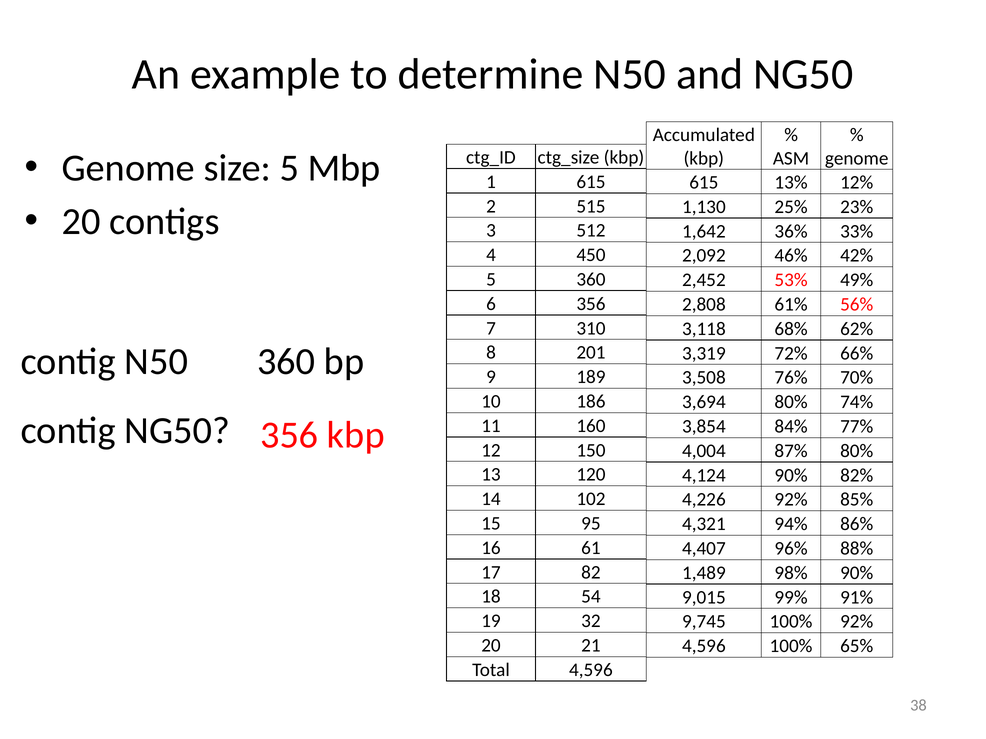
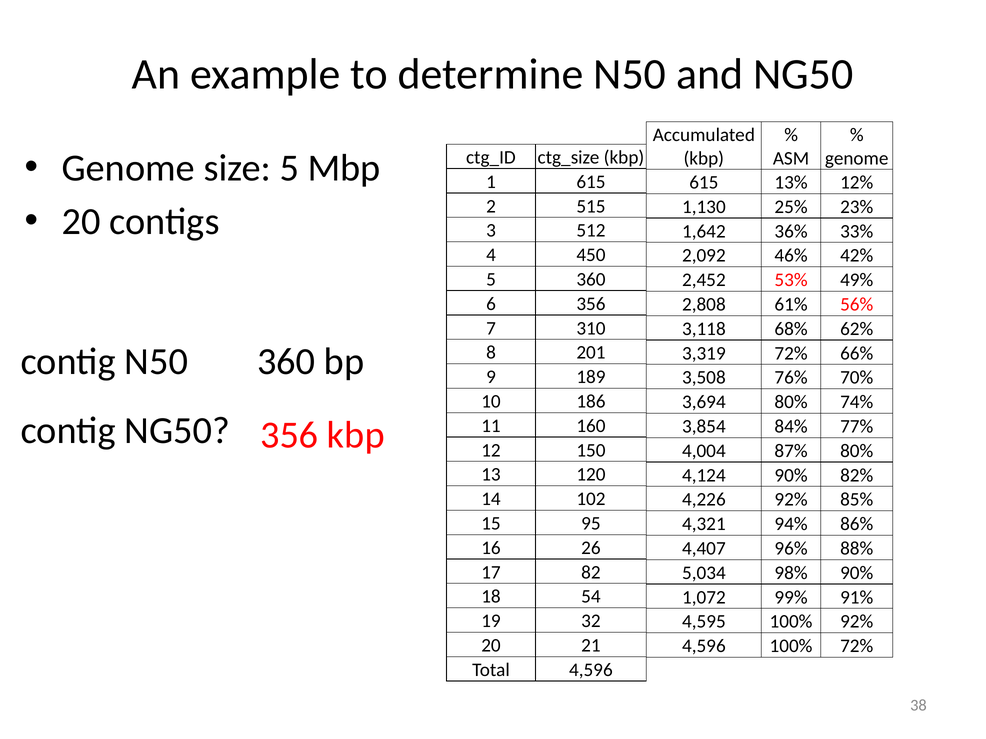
61: 61 -> 26 (591, 548)
1,489: 1,489 -> 5,034 (704, 573)
9,015: 9,015 -> 1,072 (704, 598)
9,745: 9,745 -> 4,595 (704, 622)
100% 65%: 65% -> 72% (857, 646)
